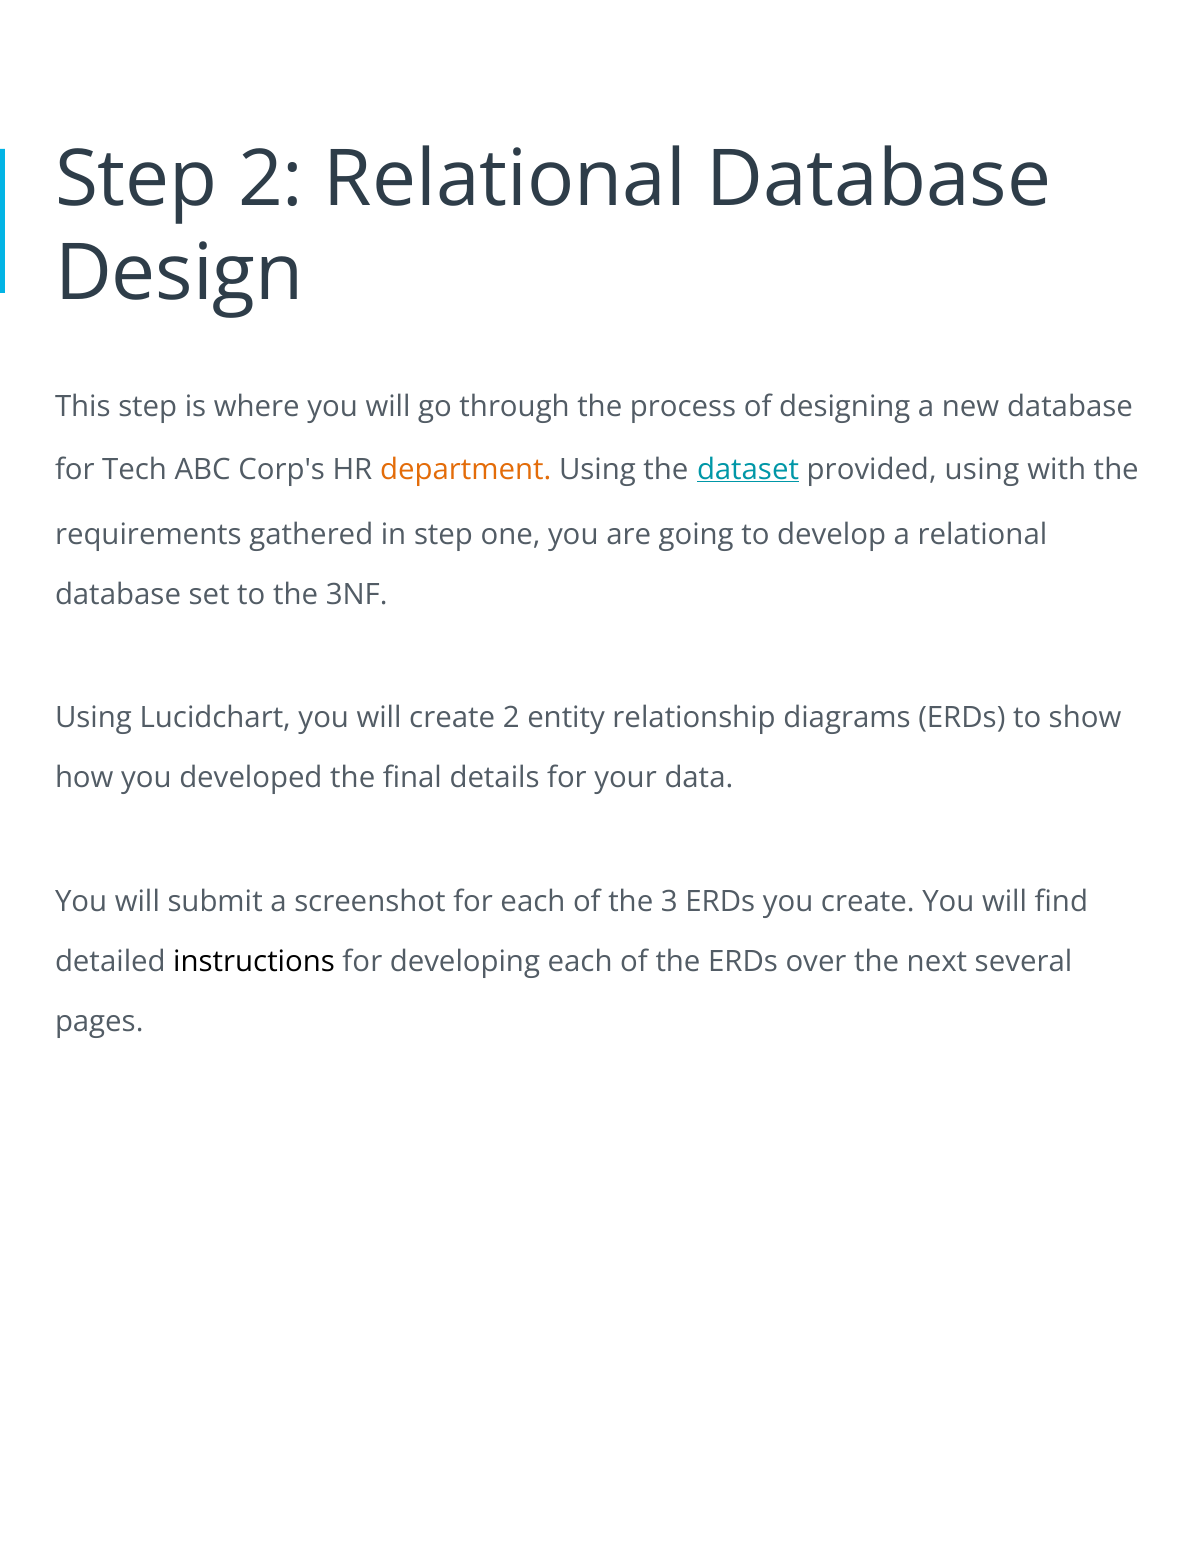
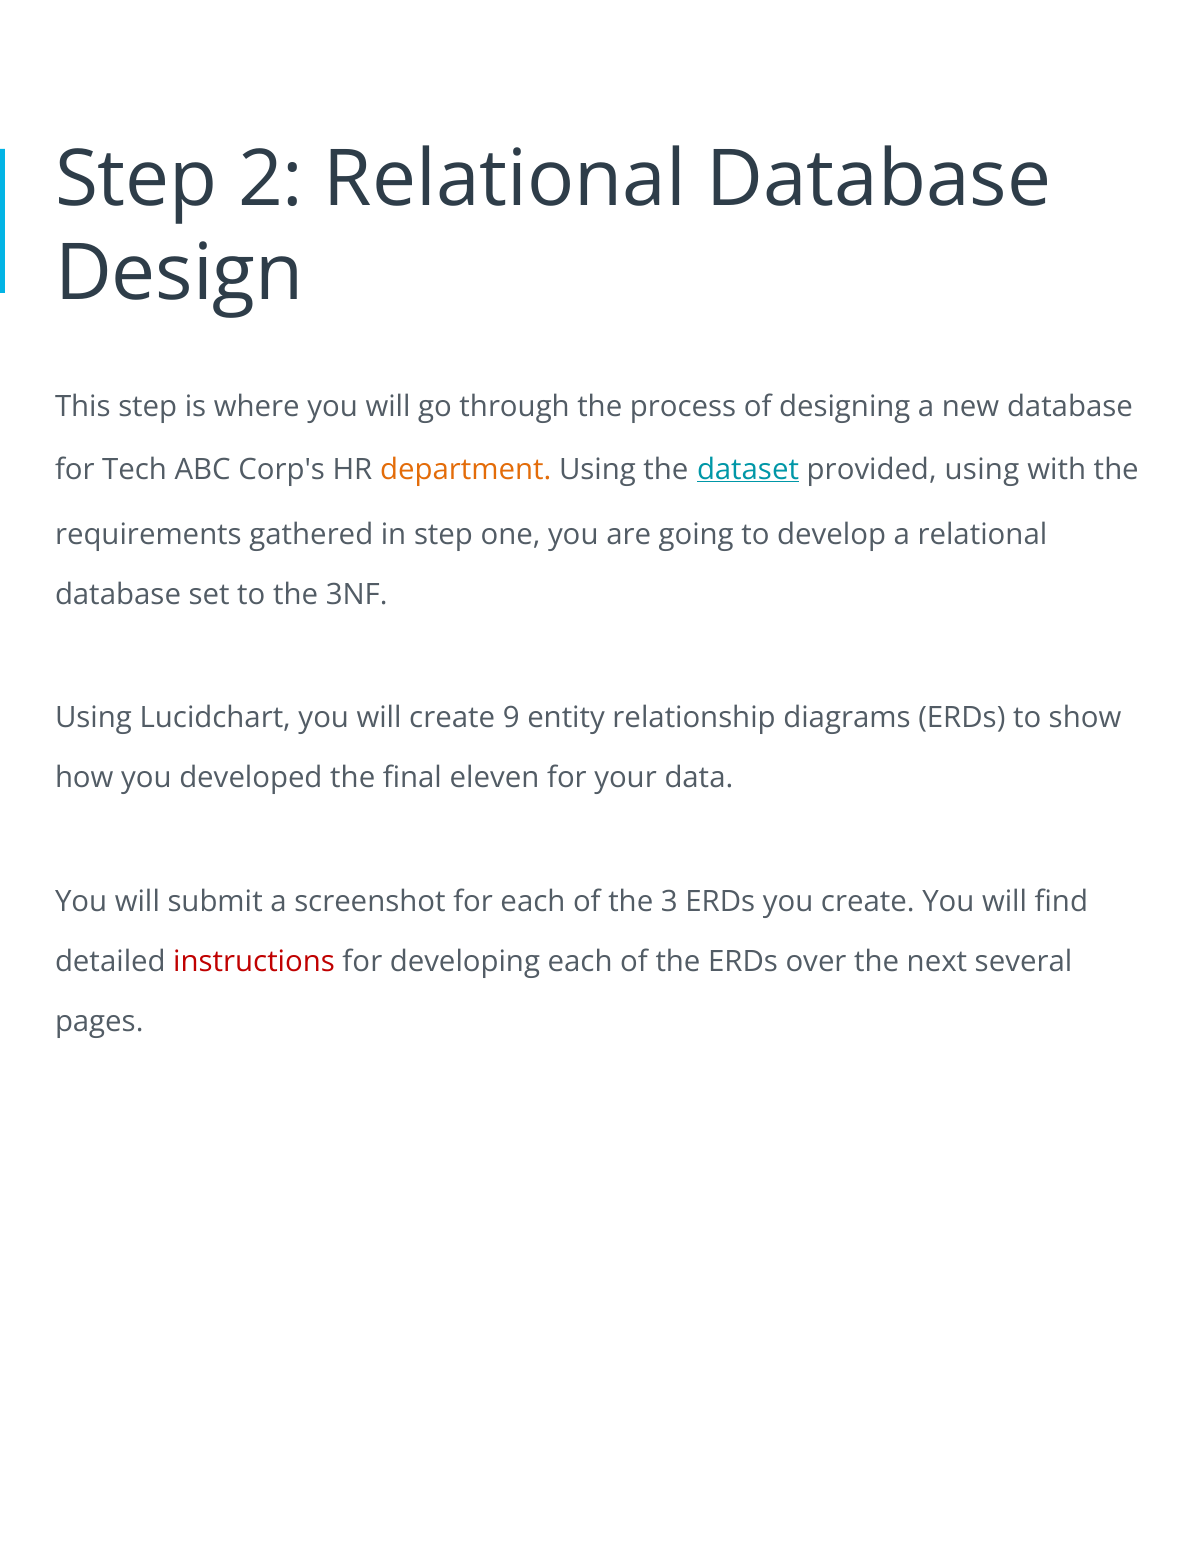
create 2: 2 -> 9 (511, 718)
details: details -> eleven (495, 778)
instructions colour: black -> red (254, 961)
